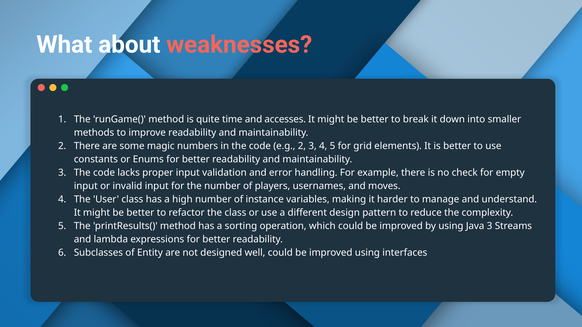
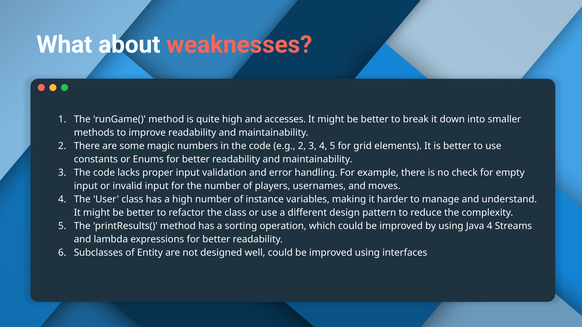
quite time: time -> high (232, 119)
Java 3: 3 -> 4 (490, 226)
